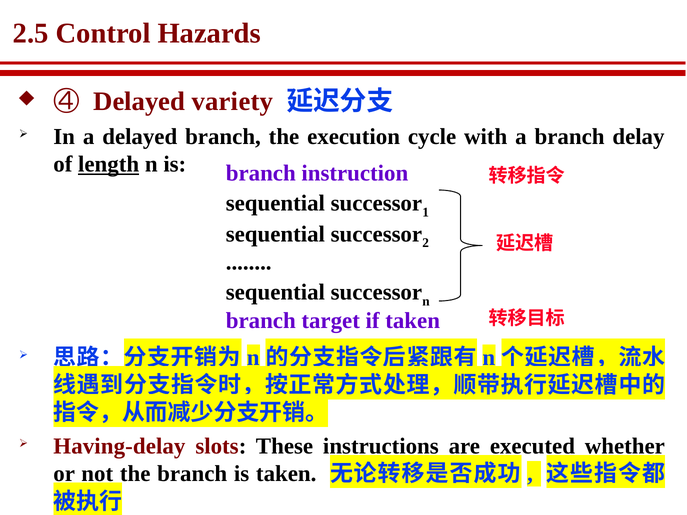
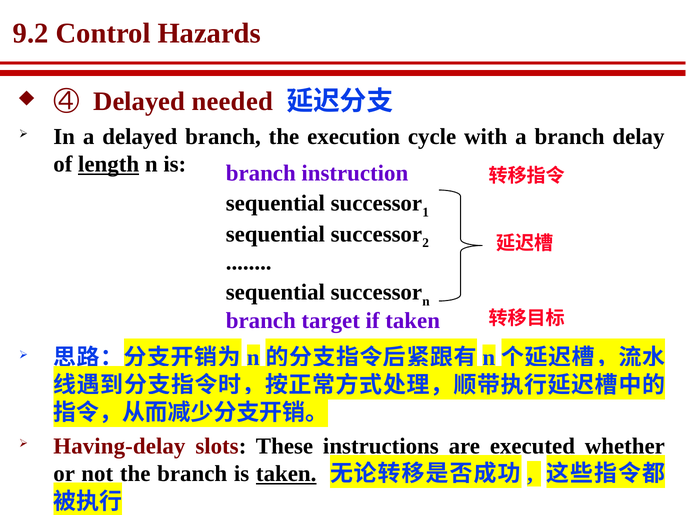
2.5: 2.5 -> 9.2 (31, 33)
variety: variety -> needed (232, 101)
taken underline: none -> present (286, 474)
